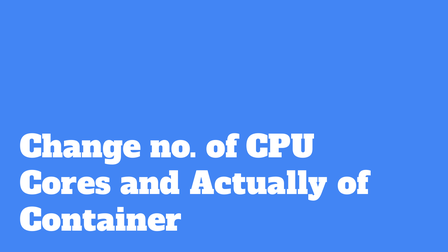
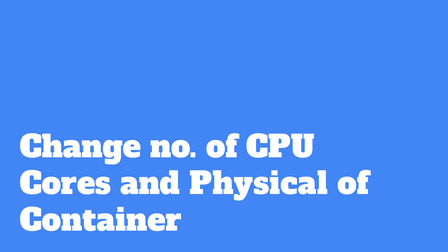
Actually: Actually -> Physical (259, 184)
